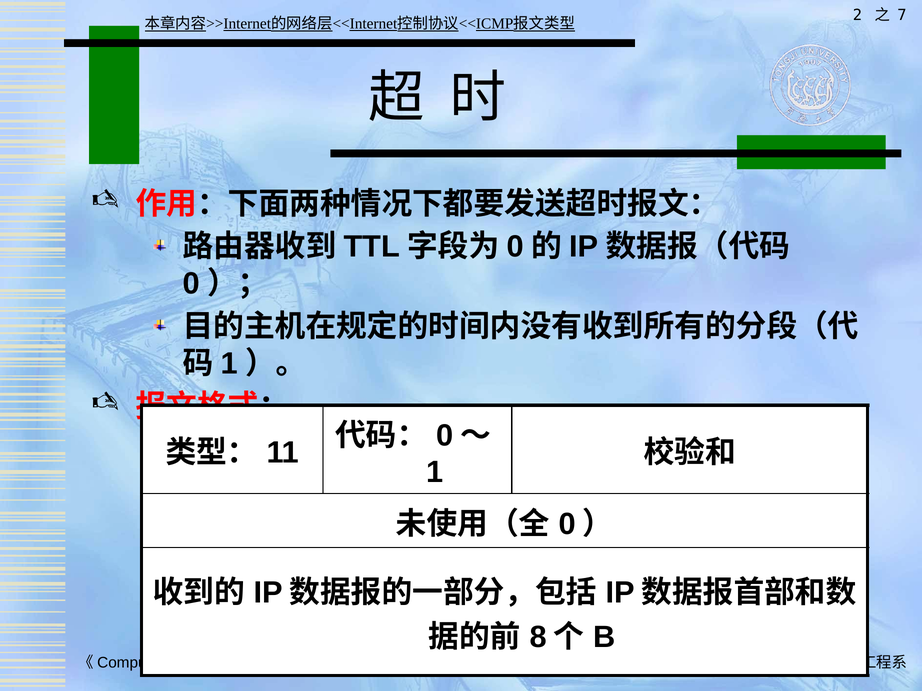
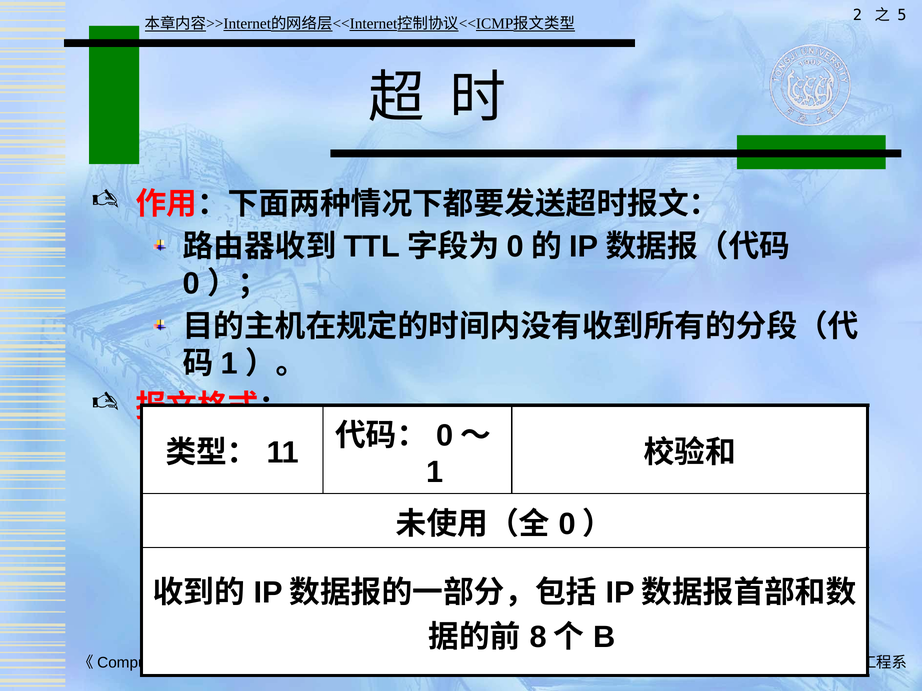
7: 7 -> 5 (902, 15)
